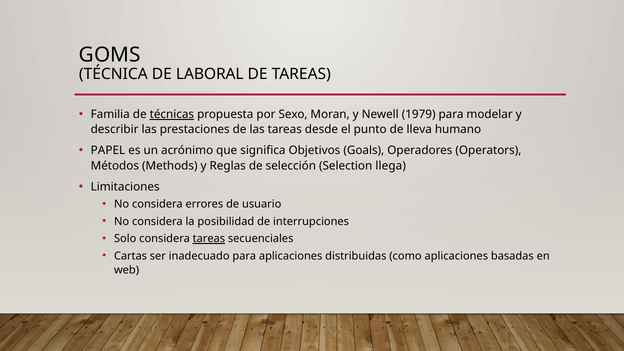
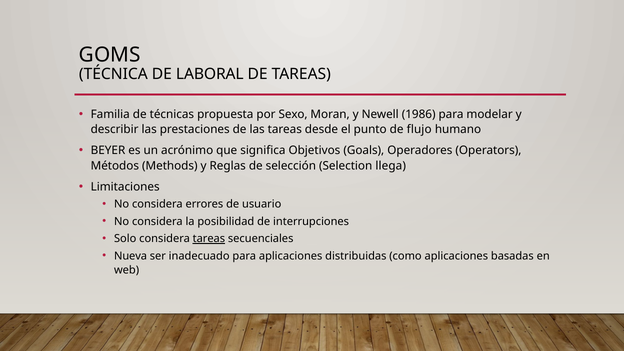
técnicas underline: present -> none (172, 114)
1979: 1979 -> 1986 (419, 114)
lleva: lleva -> flujo (419, 130)
PAPEL: PAPEL -> BEYER (108, 151)
Cartas: Cartas -> Nueva (131, 256)
